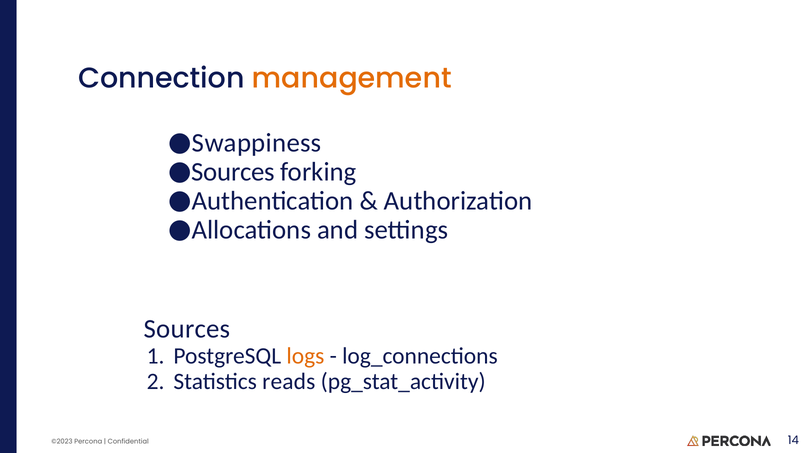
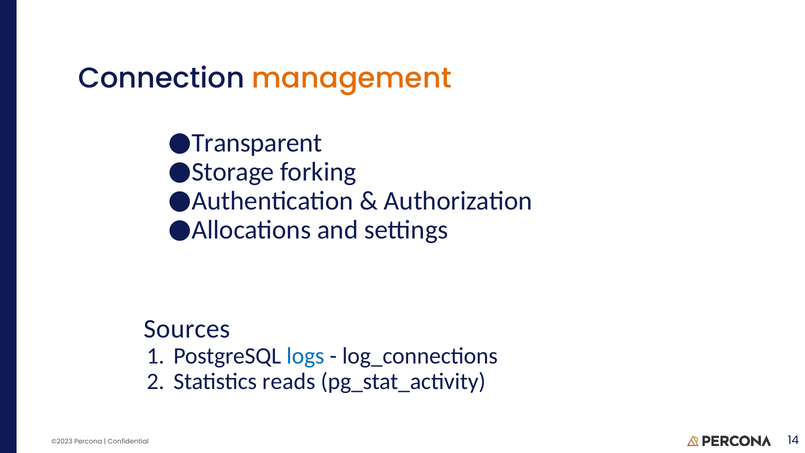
Swappiness: Swappiness -> Transparent (257, 143)
Sources: Sources -> Storage (233, 172)
logs colour: orange -> blue (305, 356)
